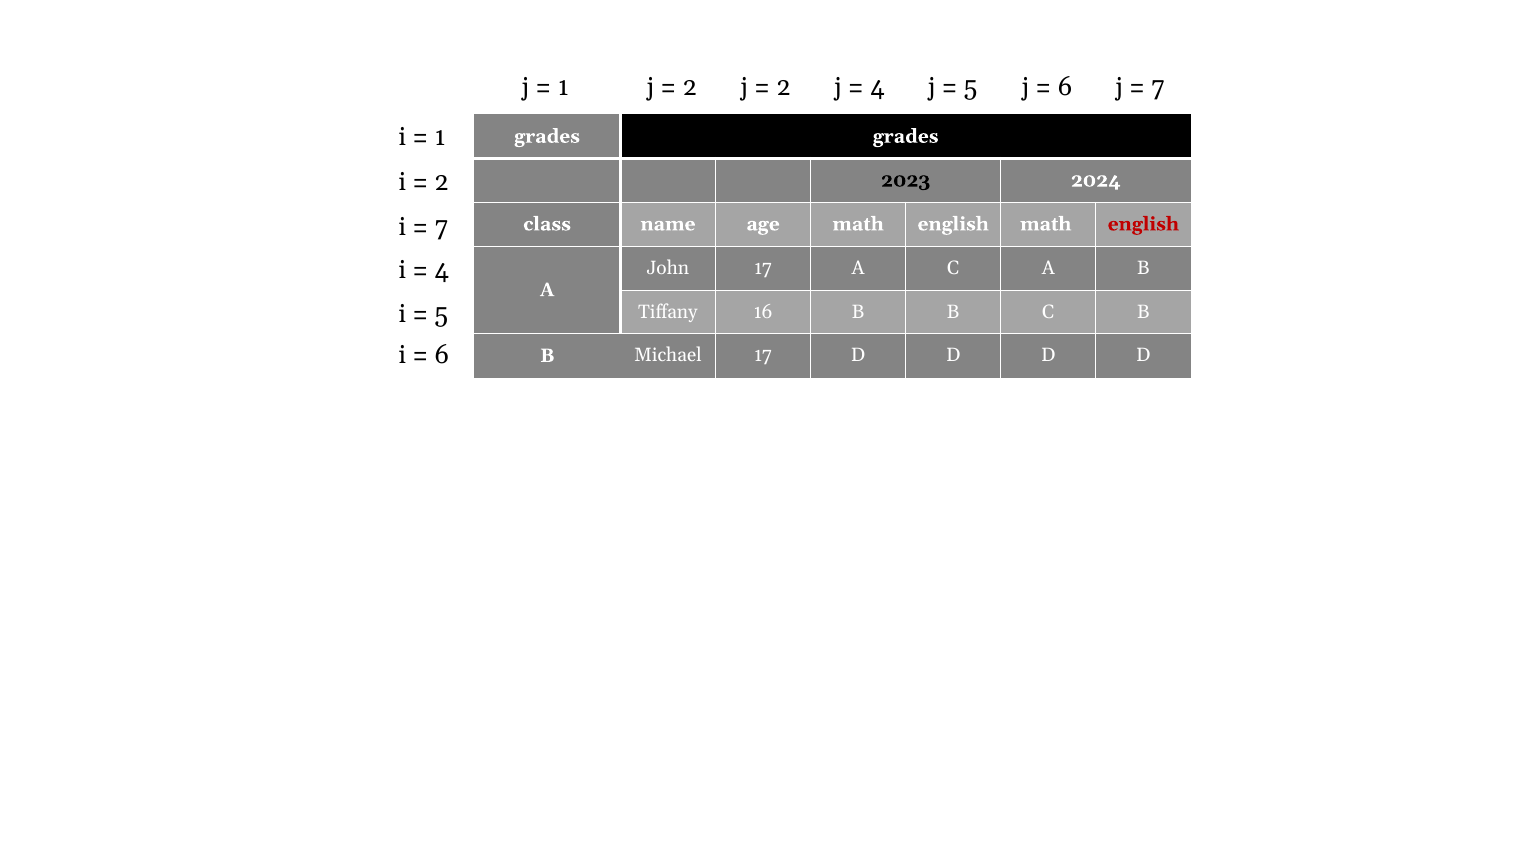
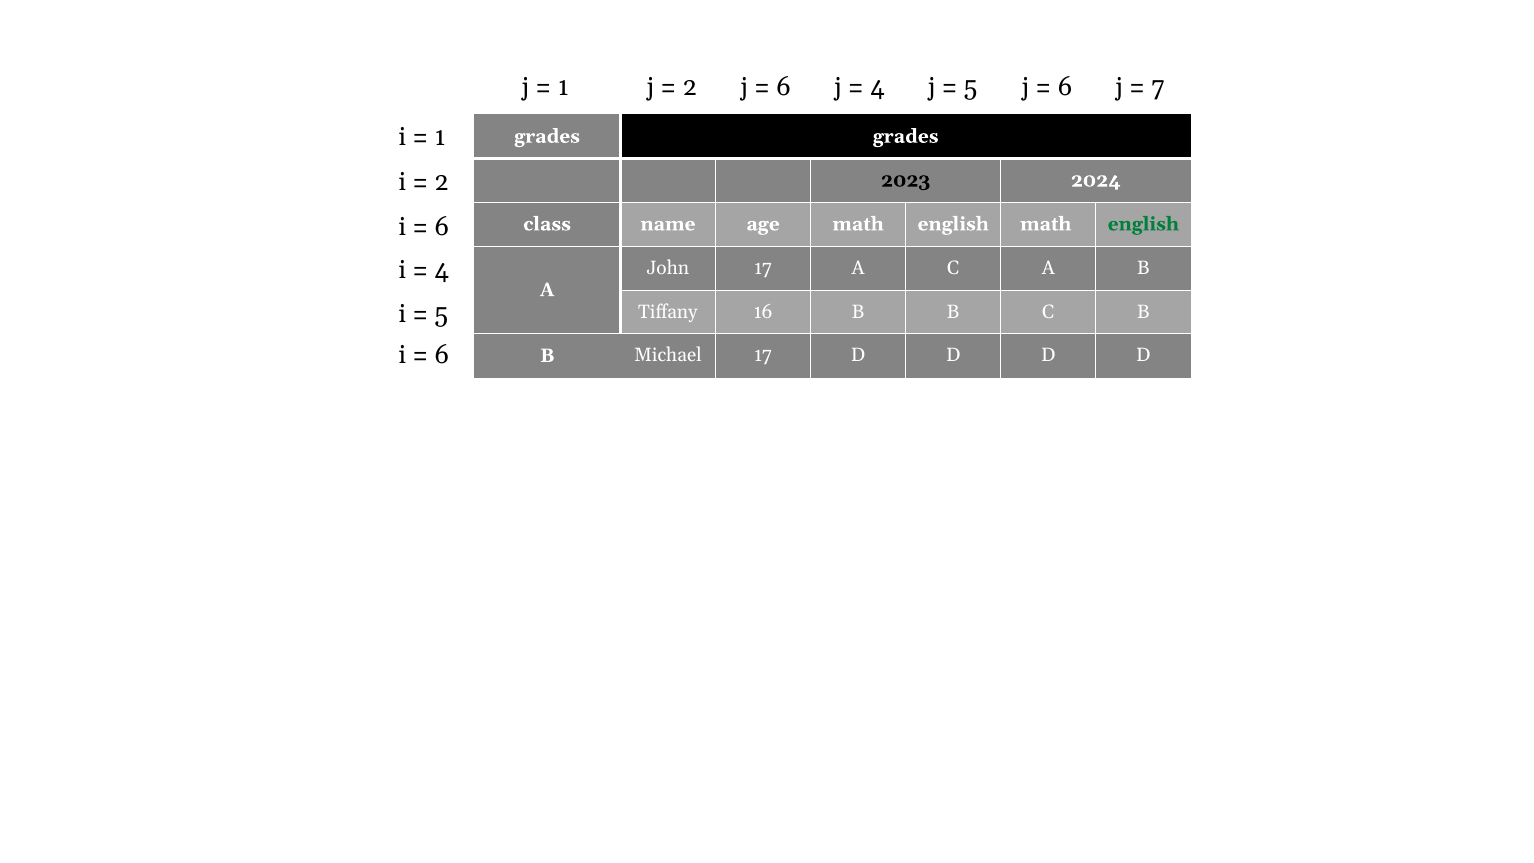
2: 2 -> 6 (784, 87)
english colour: red -> green (1143, 224)
7: 7 -> 6 (442, 227)
